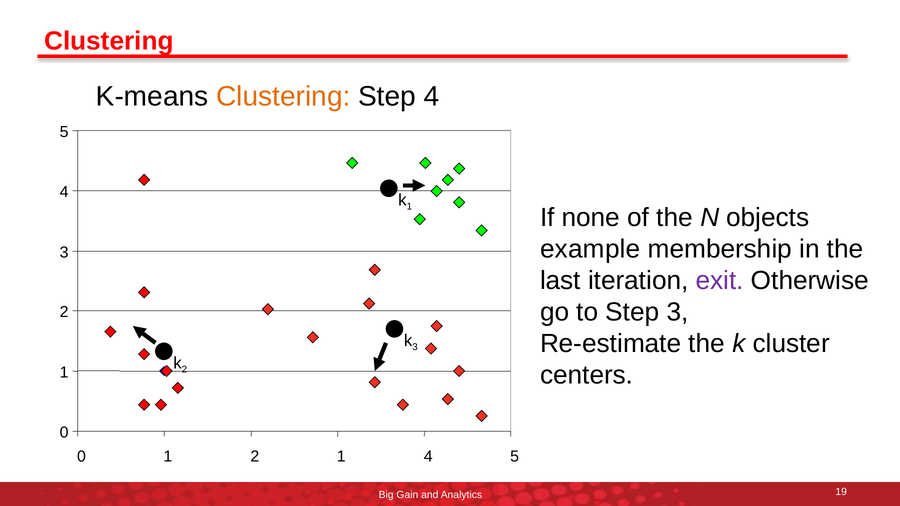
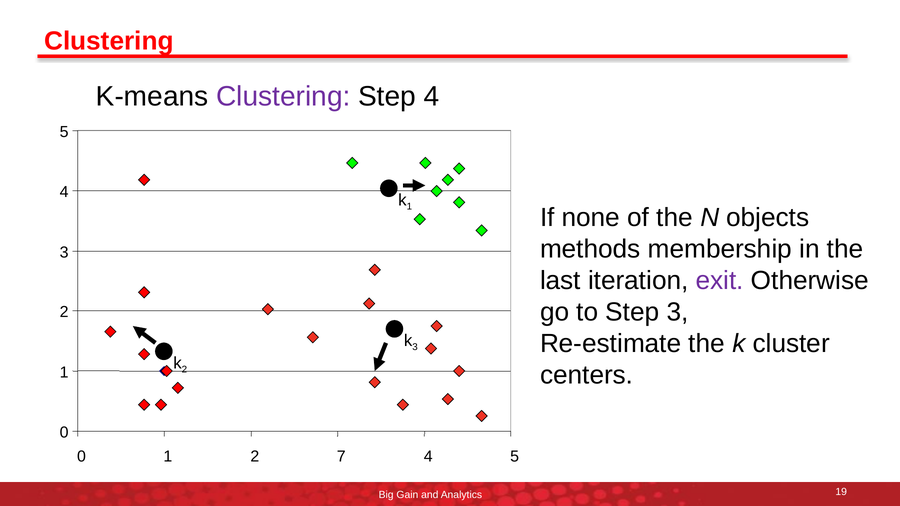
Clustering colour: orange -> purple (283, 97)
example: example -> methods (590, 249)
2 1: 1 -> 7 (341, 457)
